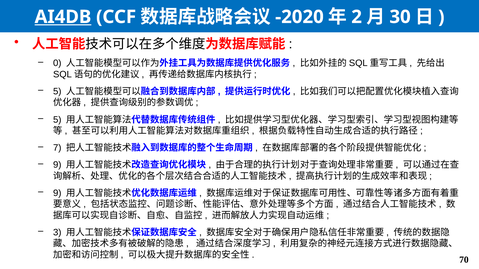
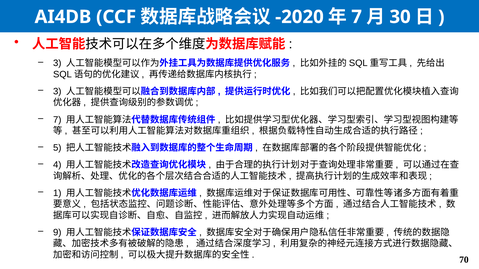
AI4DB underline: present -> none (63, 17)
2: 2 -> 7 (357, 17)
0: 0 -> 3 (57, 63)
5: 5 -> 3 (57, 92)
5: 5 -> 7 (57, 120)
7: 7 -> 5 (57, 148)
9: 9 -> 4 (57, 165)
9: 9 -> 1 (57, 193)
3: 3 -> 9 (57, 233)
